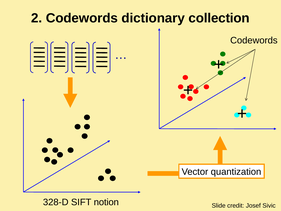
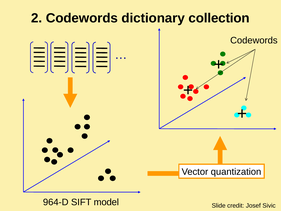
328-D: 328-D -> 964-D (56, 202)
notion: notion -> model (106, 202)
